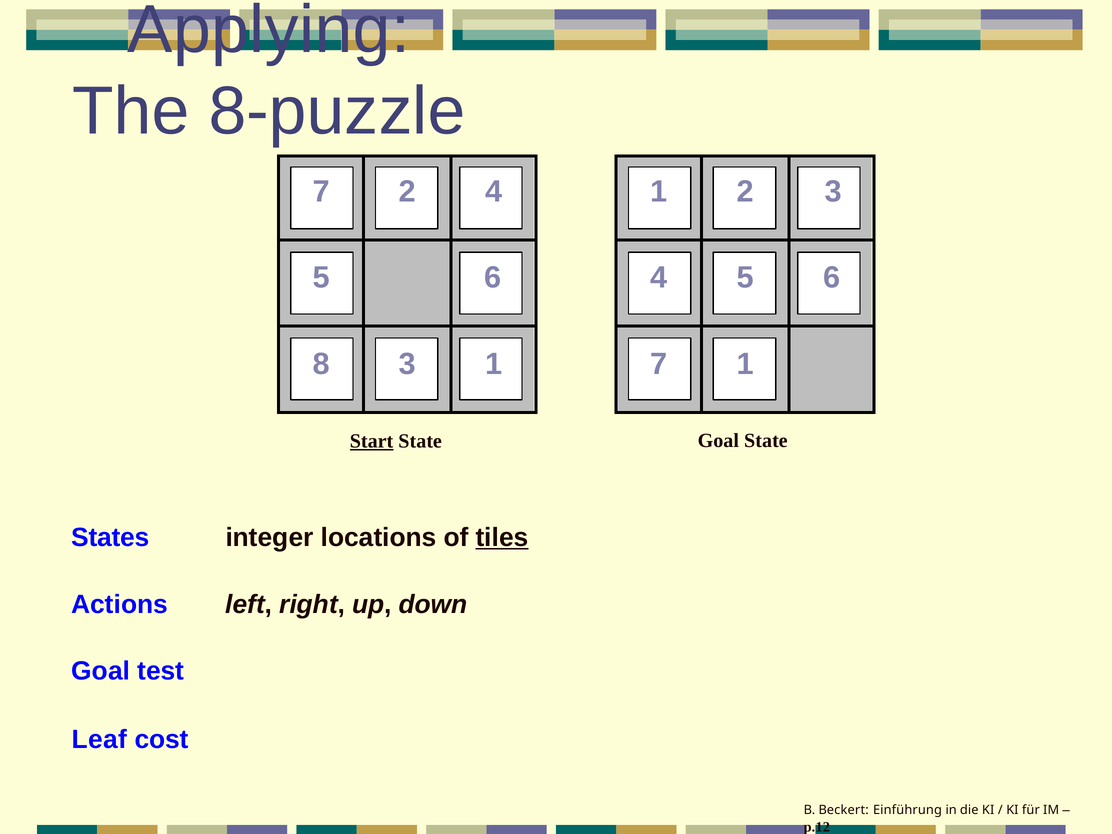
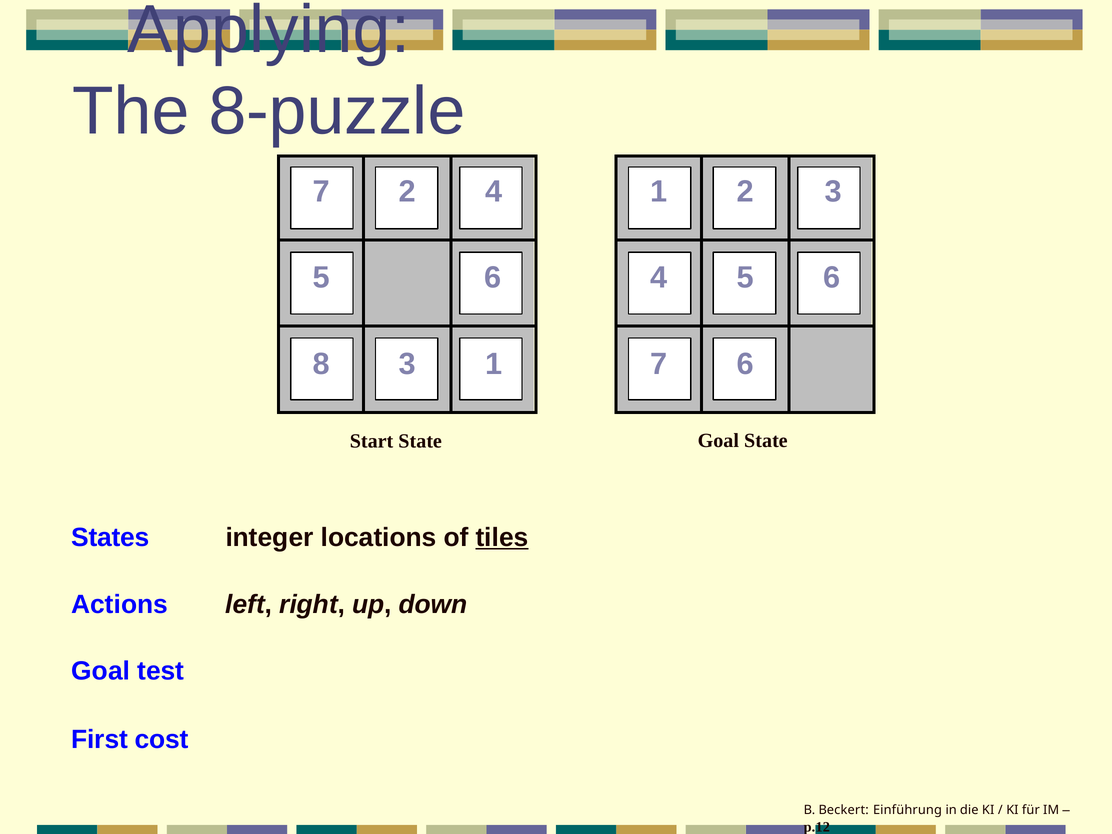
7 1: 1 -> 6 (745, 364)
Start underline: present -> none (372, 441)
Leaf: Leaf -> First (100, 740)
